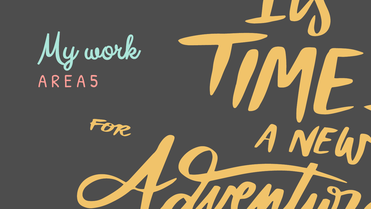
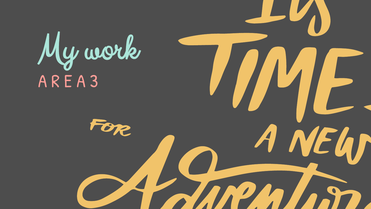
5: 5 -> 3 (94, 81)
